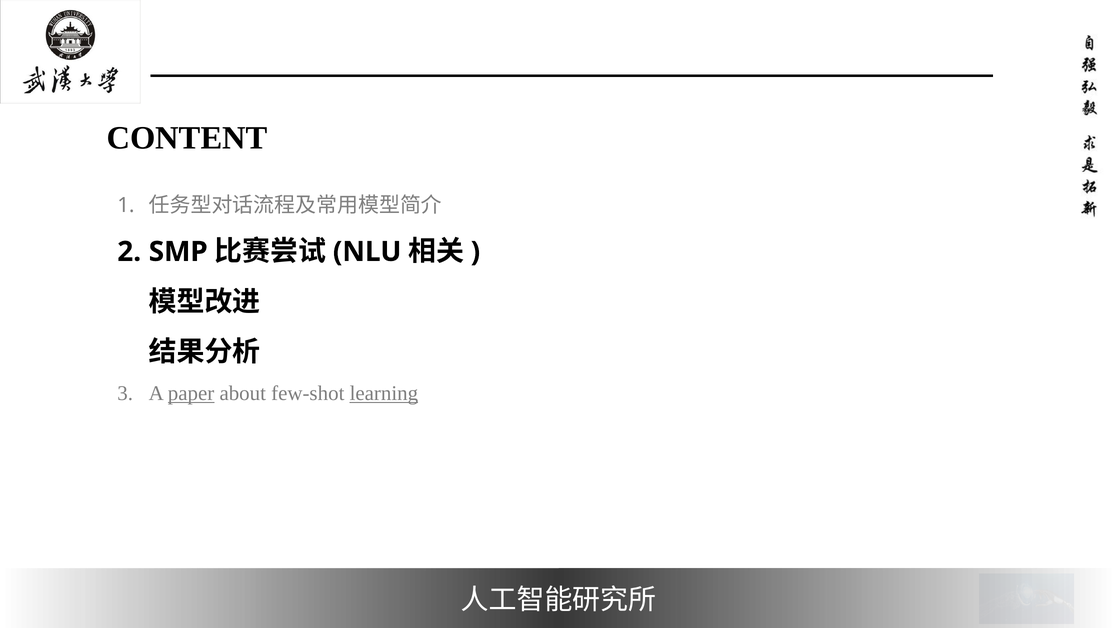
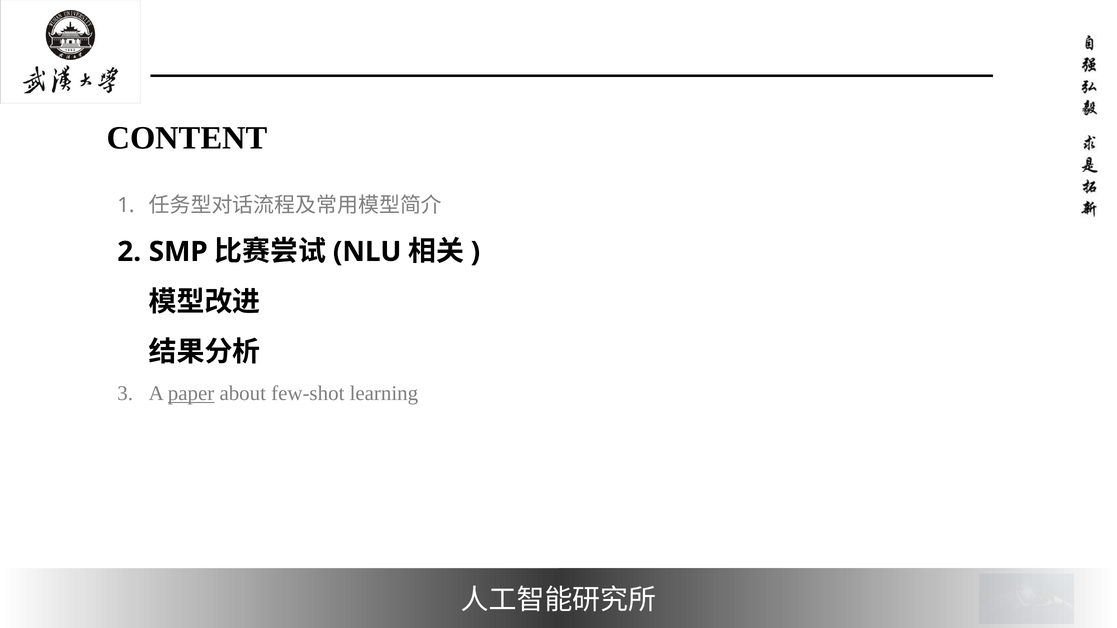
learning underline: present -> none (384, 394)
